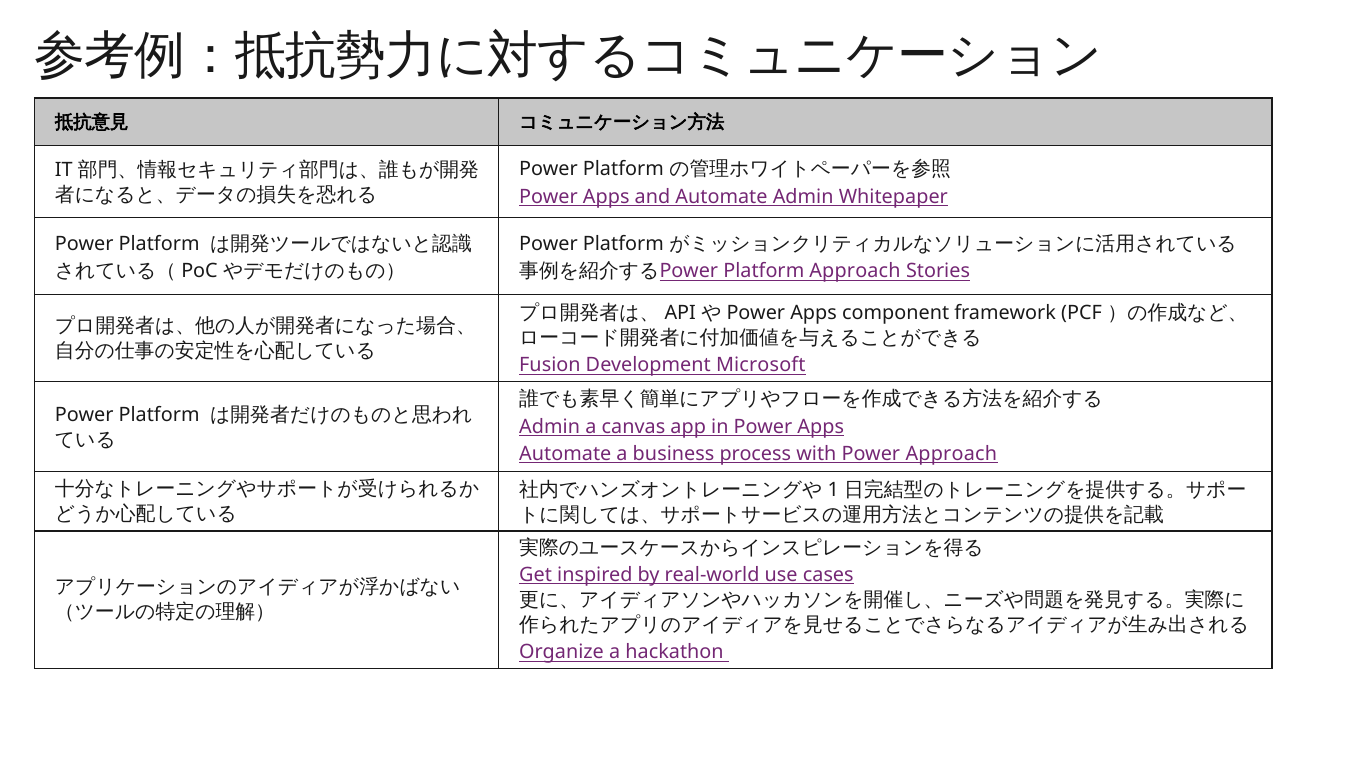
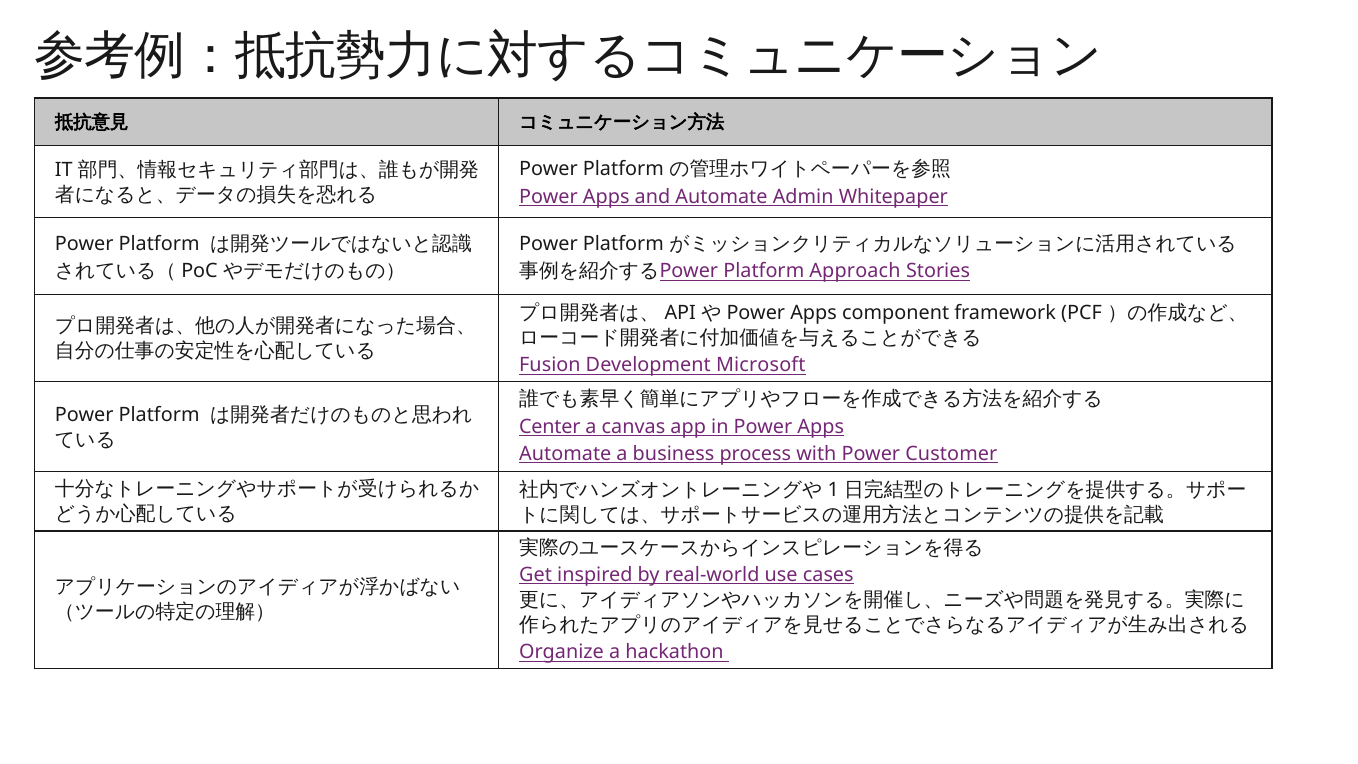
Admin: Admin -> Center (550, 426)
Power Approach: Approach -> Customer (951, 453)
